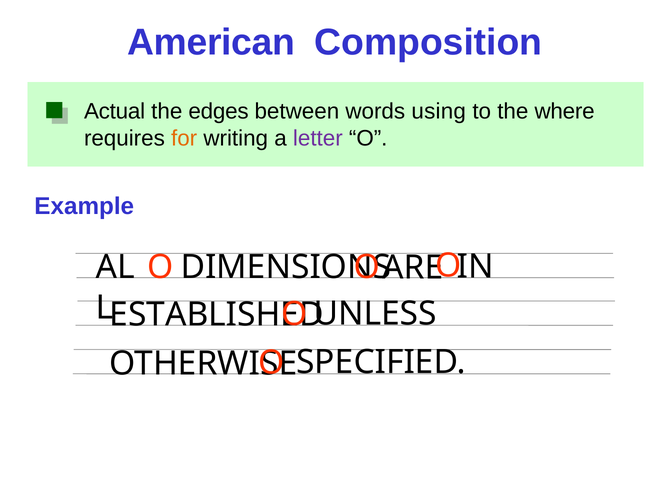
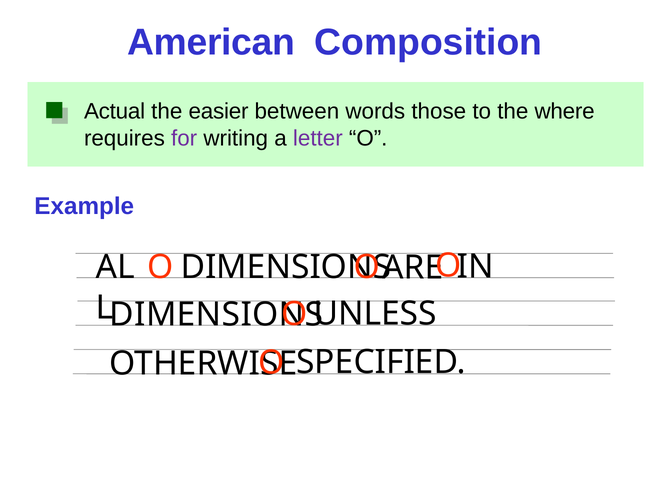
edges: edges -> easier (219, 111)
using: using -> those (439, 111)
for colour: orange -> purple (184, 138)
ESTABLISHED: ESTABLISHED -> DIMENSIONS (216, 315)
